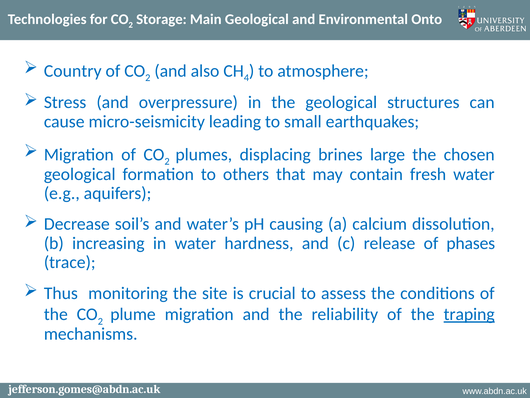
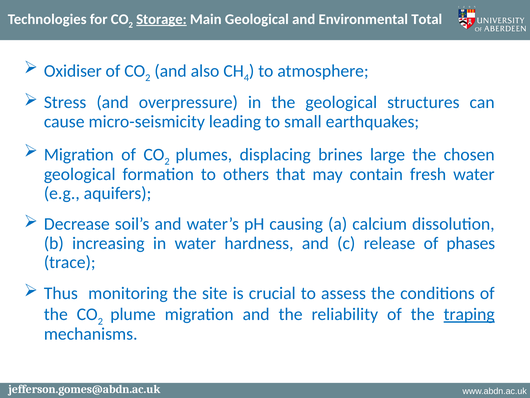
Storage underline: none -> present (161, 19)
Onto: Onto -> Total (427, 19)
Country: Country -> Oxidiser (73, 71)
